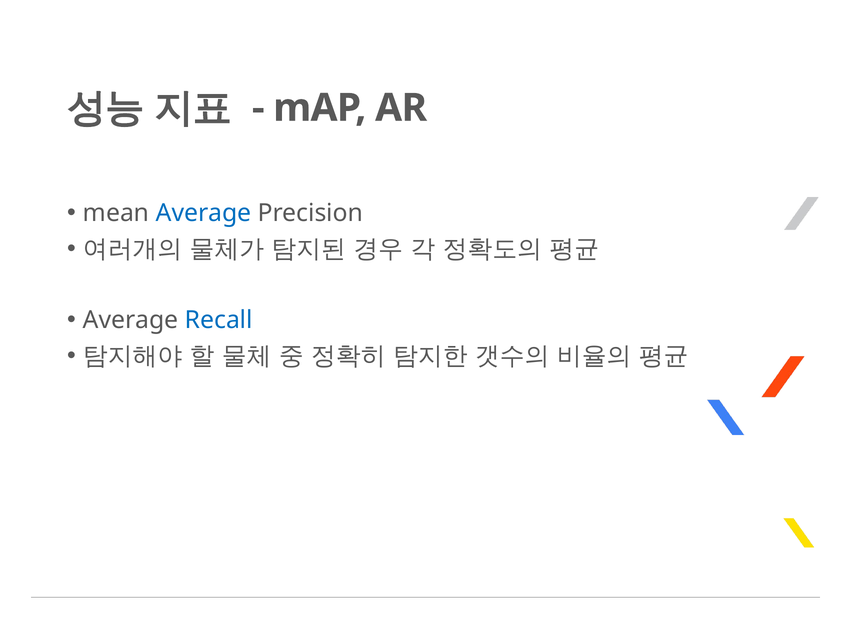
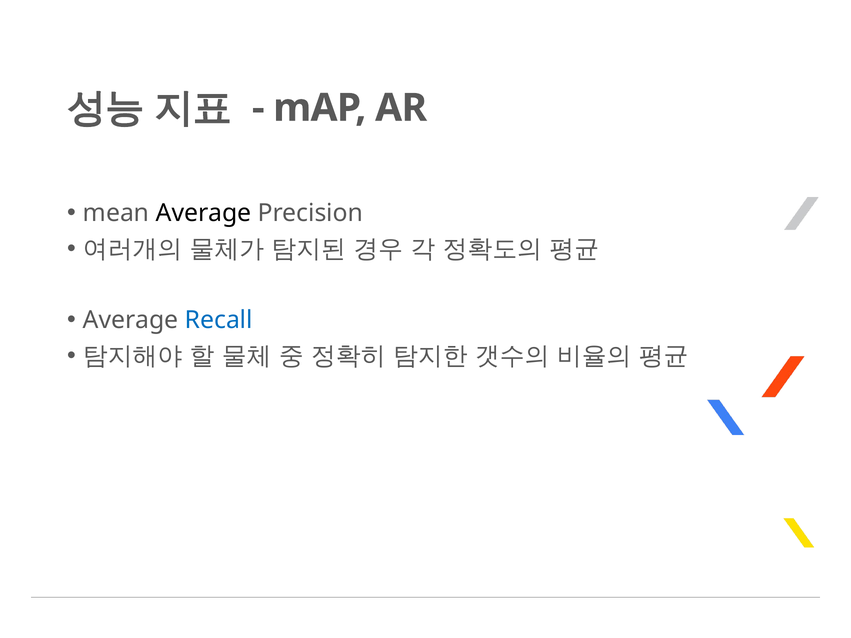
Average colour: blue -> black (204, 213)
